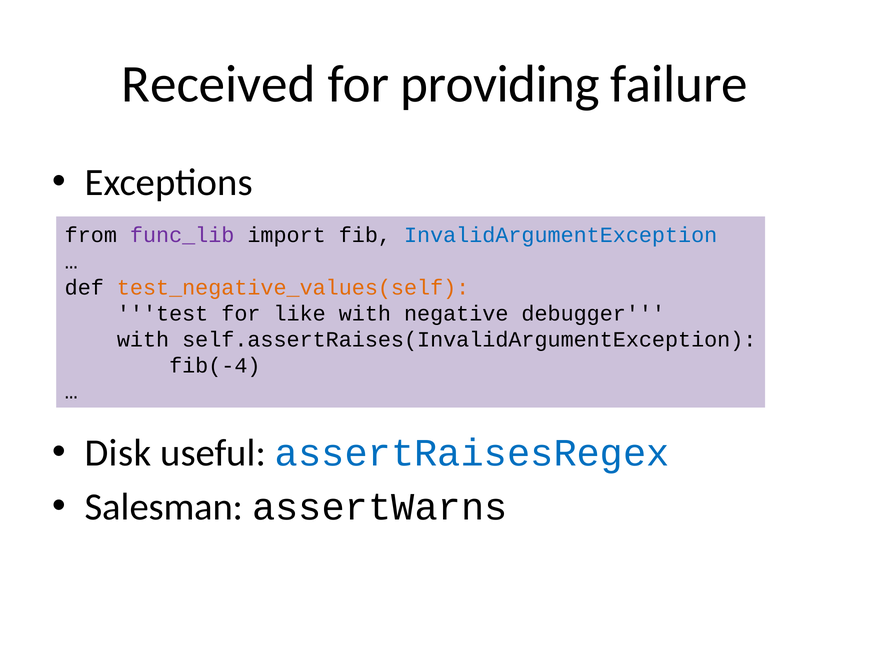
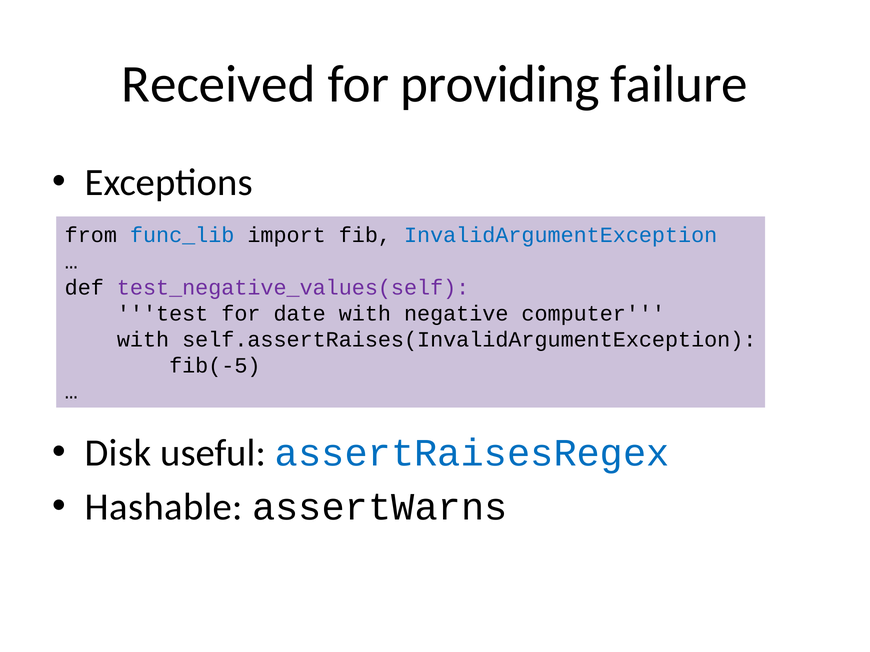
func_lib colour: purple -> blue (182, 235)
test_negative_values(self colour: orange -> purple (293, 288)
like: like -> date (300, 314)
debugger: debugger -> computer (593, 314)
fib(-4: fib(-4 -> fib(-5 (215, 366)
Salesman: Salesman -> Hashable (164, 507)
